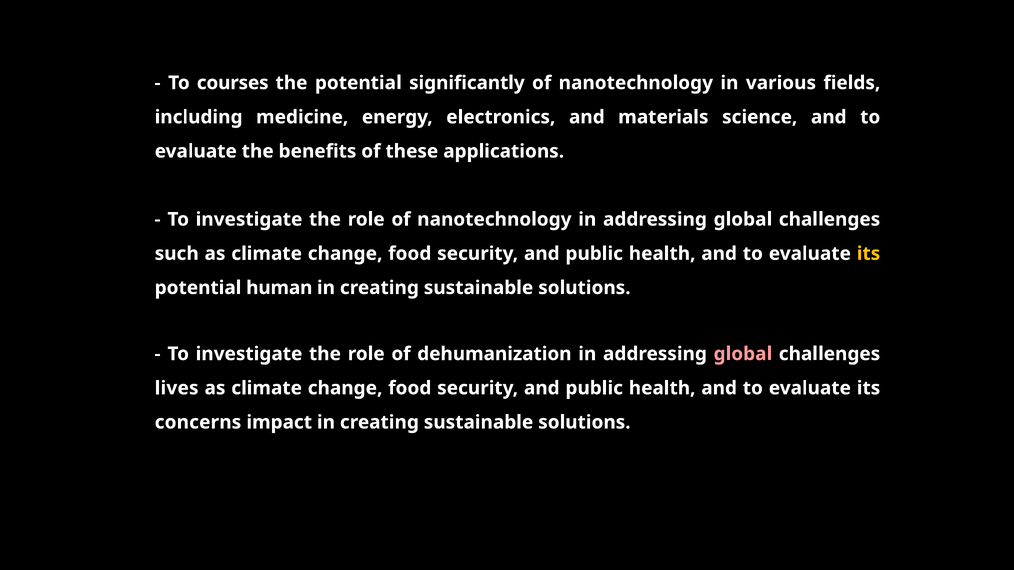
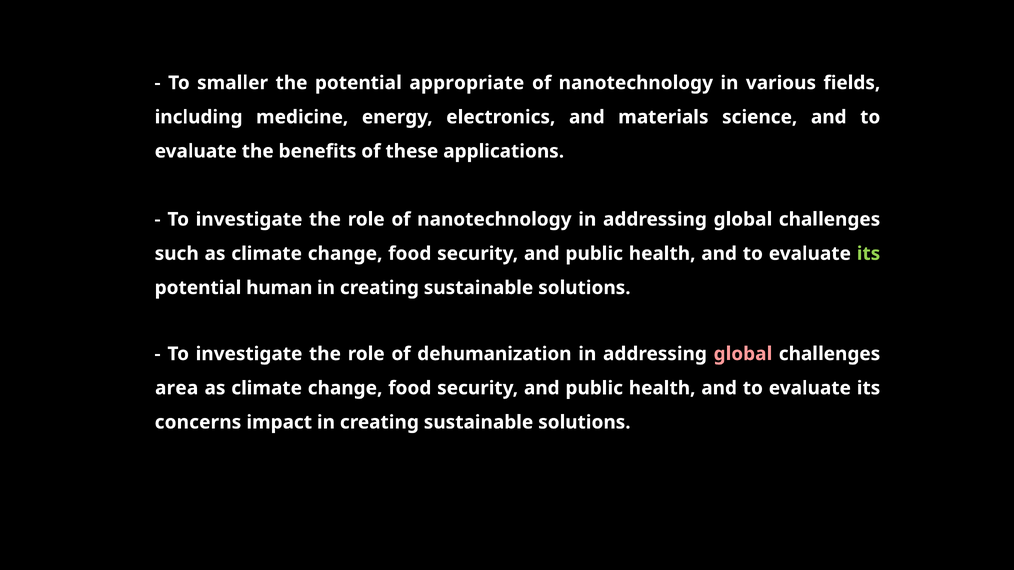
courses: courses -> smaller (233, 83)
significantly: significantly -> appropriate (467, 83)
its colour: yellow -> light green (869, 254)
lives: lives -> area (177, 388)
